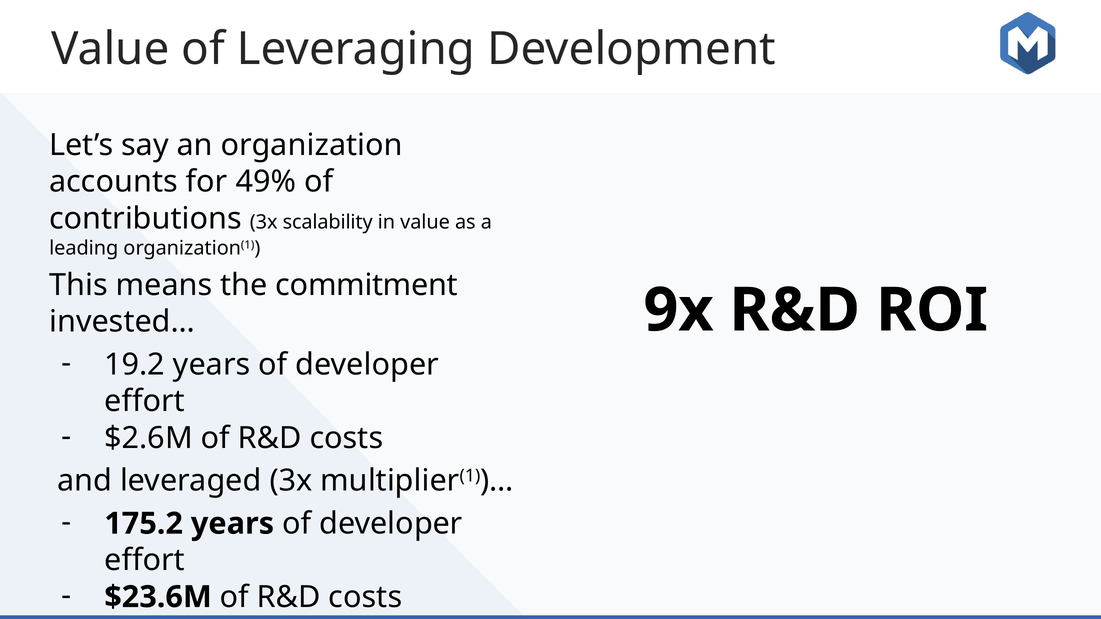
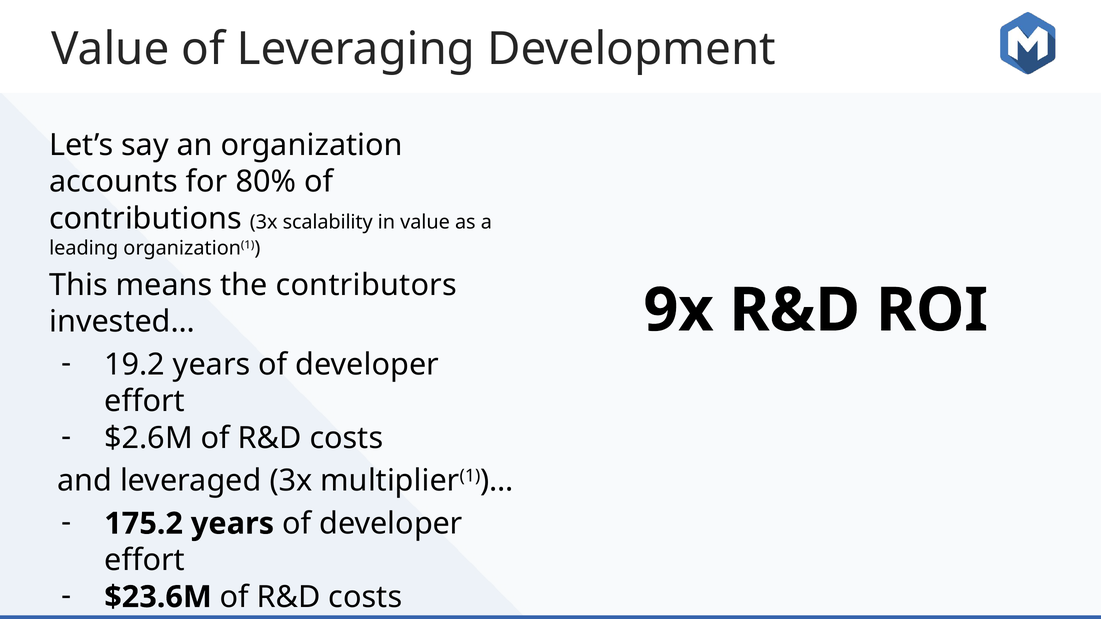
49%: 49% -> 80% (266, 182)
commitment: commitment -> contributors (366, 285)
